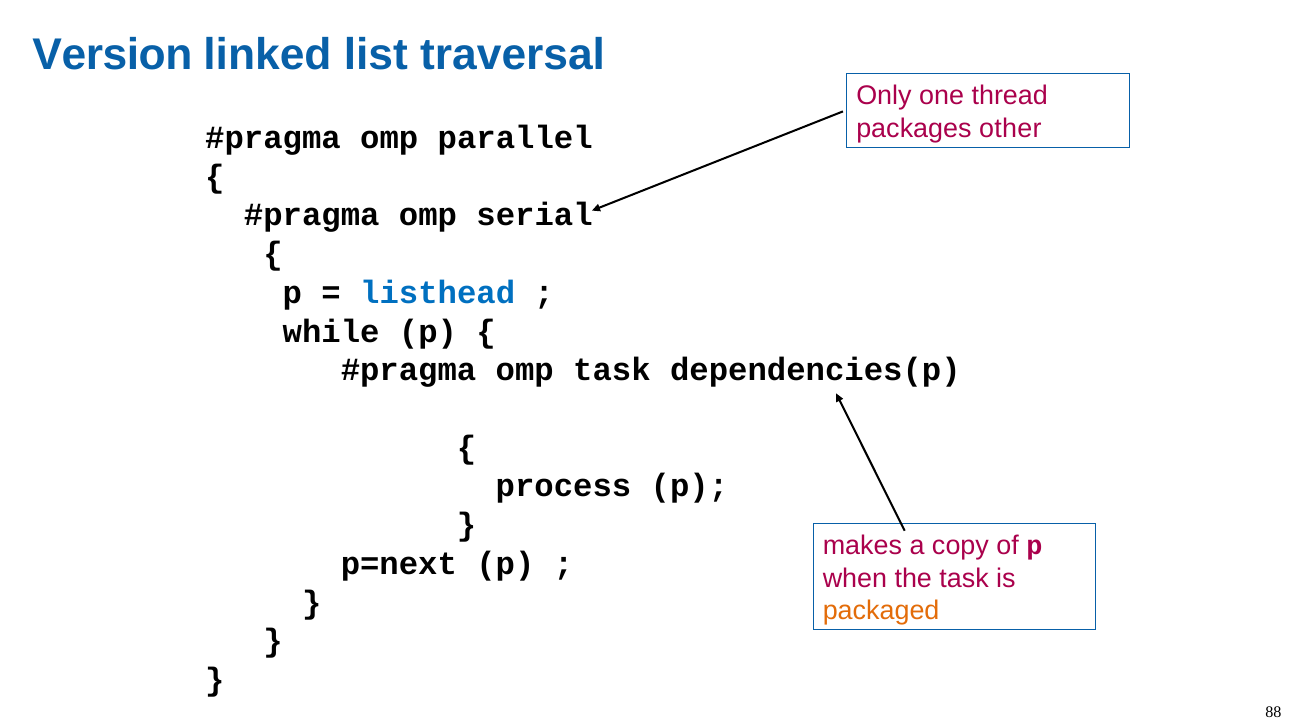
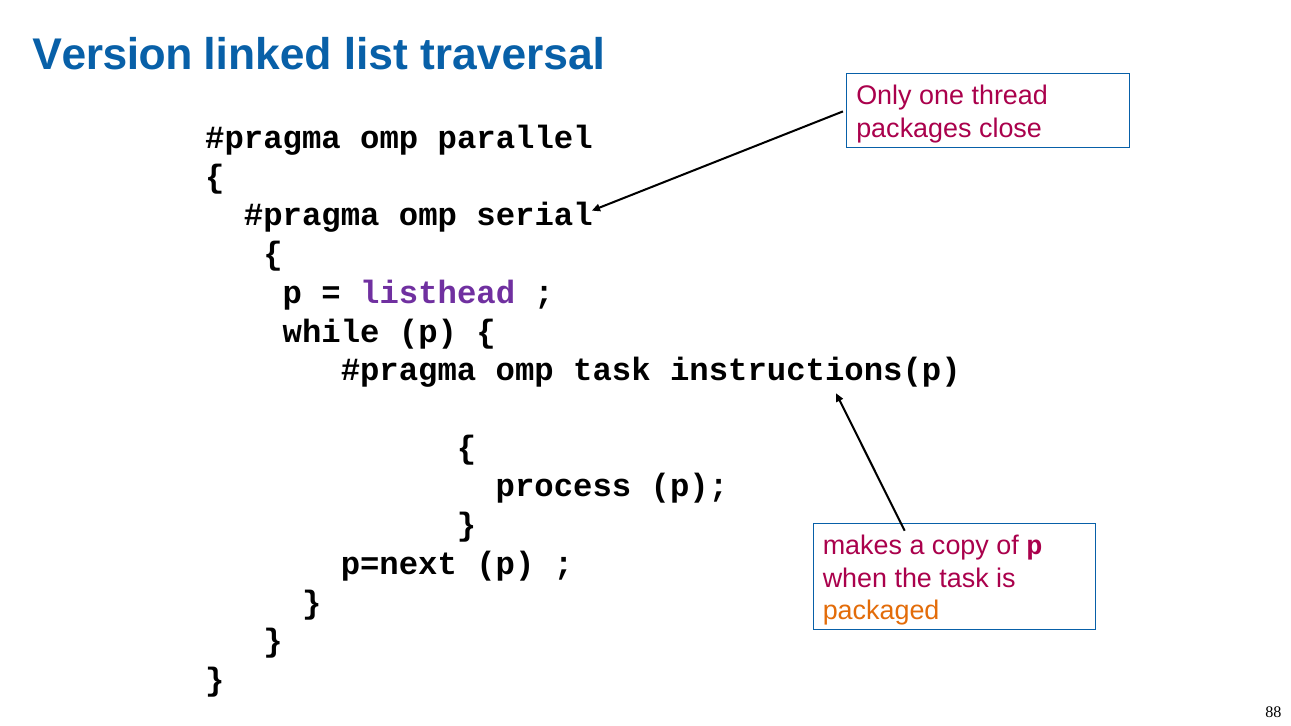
other: other -> close (1010, 128)
listhead colour: blue -> purple (438, 293)
dependencies(p: dependencies(p -> instructions(p (815, 370)
